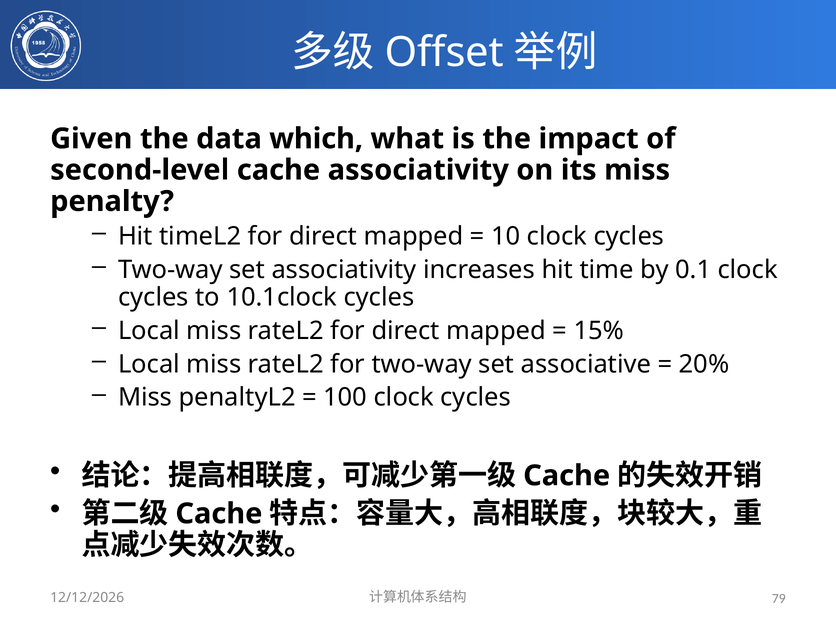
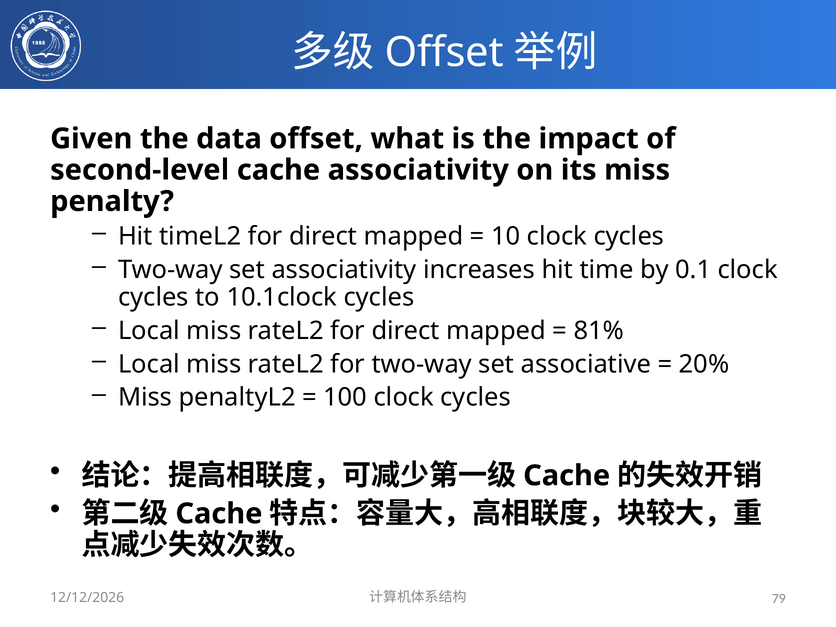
data which: which -> offset (316, 139)
15%: 15% -> 81% (599, 331)
